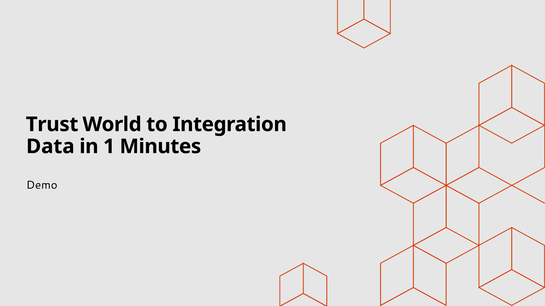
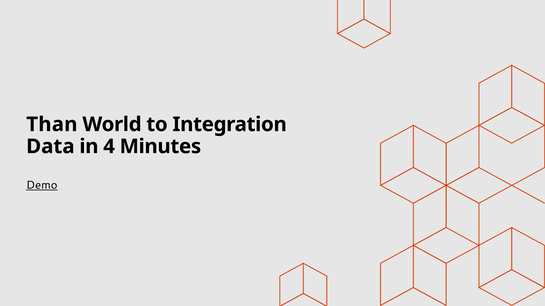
Trust: Trust -> Than (52, 125)
1: 1 -> 4 (109, 147)
Demo underline: none -> present (42, 185)
